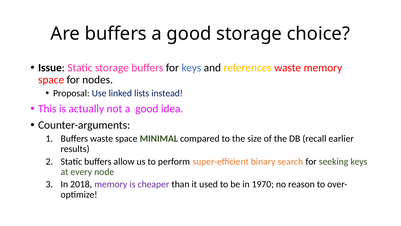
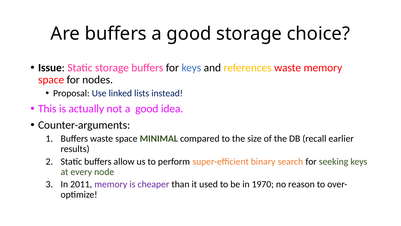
2018: 2018 -> 2011 (81, 184)
